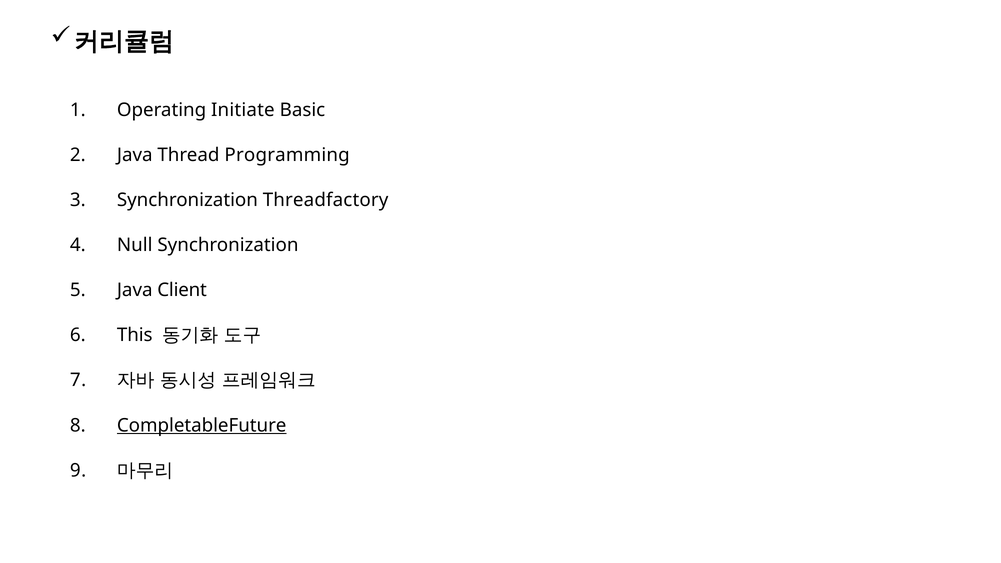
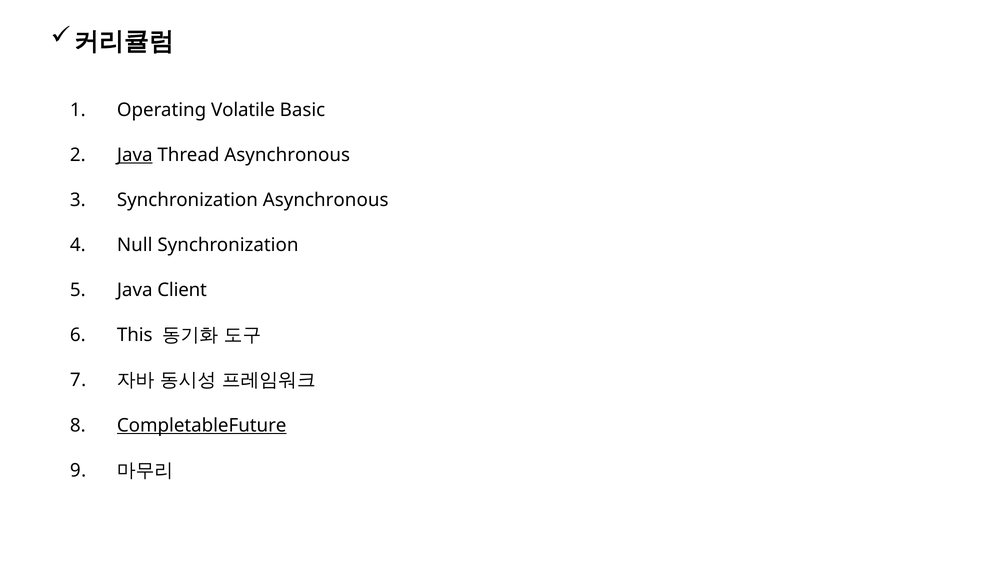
Initiate: Initiate -> Volatile (243, 110)
Java underline: none -> present (135, 155)
Thread Programming: Programming -> Asynchronous (287, 155)
Synchronization Threadfactory: Threadfactory -> Asynchronous (326, 200)
